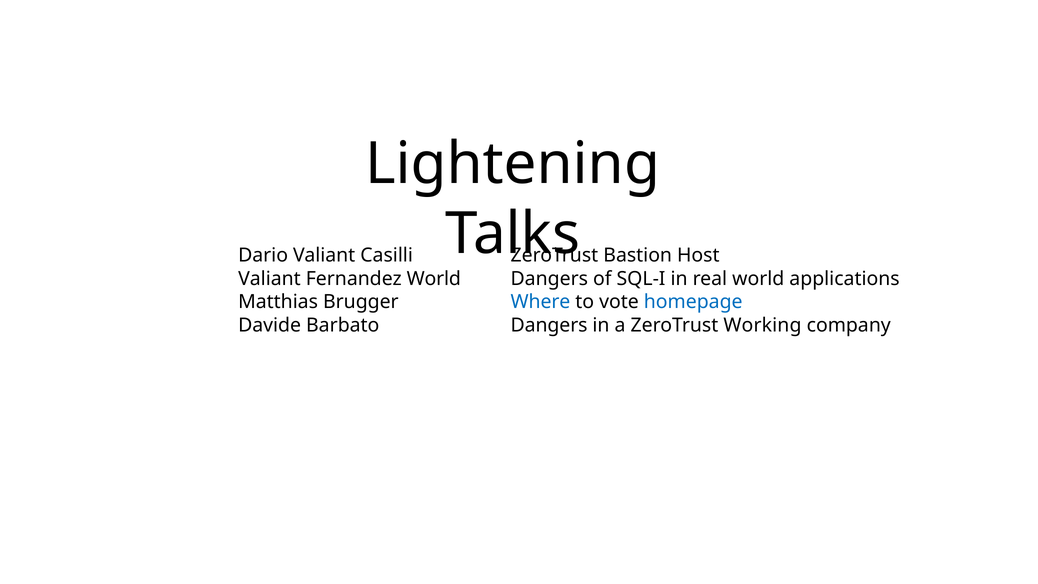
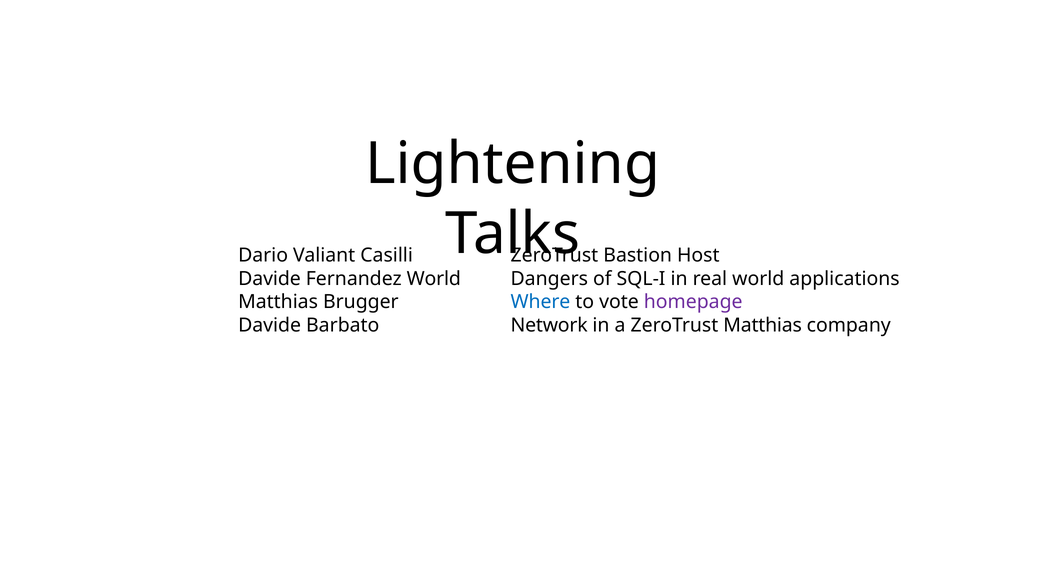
Valiant: Valiant -> Davide (269, 279)
homepage colour: blue -> purple (693, 302)
Barbato Dangers: Dangers -> Network (549, 325)
ZeroTrust Working: Working -> Matthias (763, 325)
